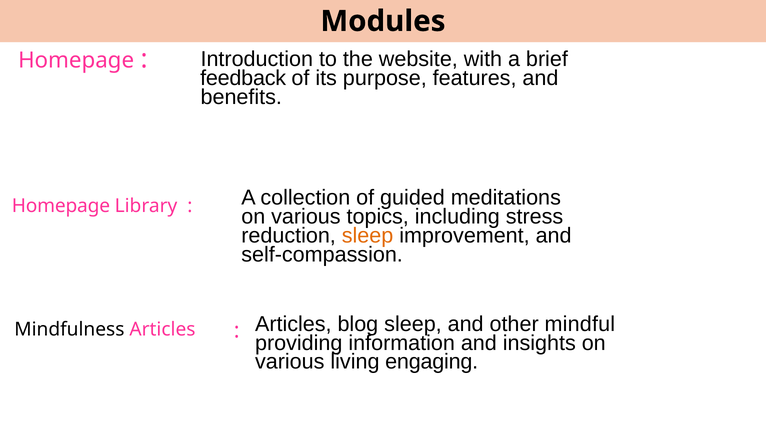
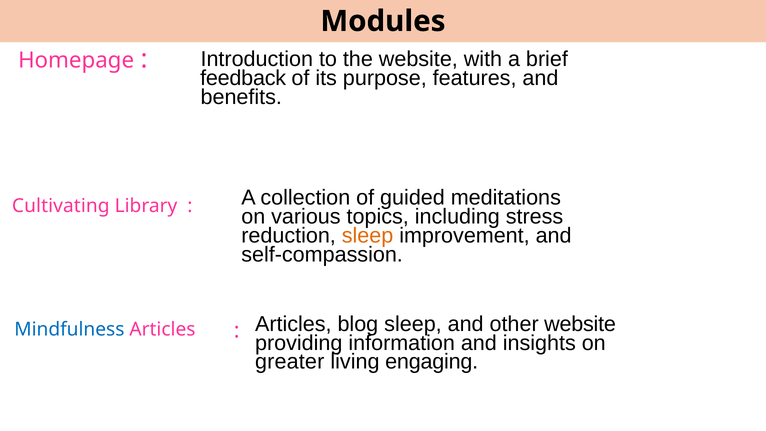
Homepage: Homepage -> Cultivating (61, 206)
Mindfulness colour: black -> blue (69, 329)
other mindful: mindful -> website (580, 324)
various: various -> greater (290, 362)
